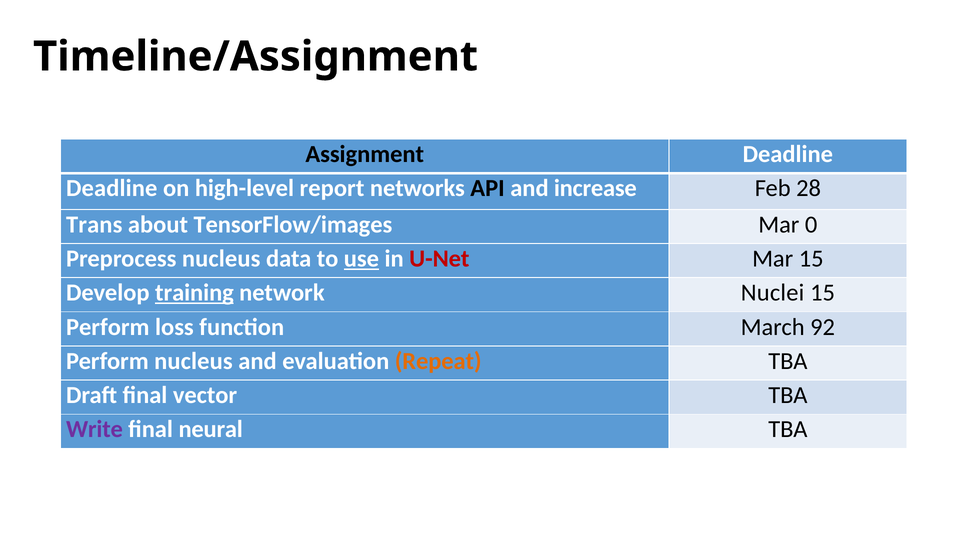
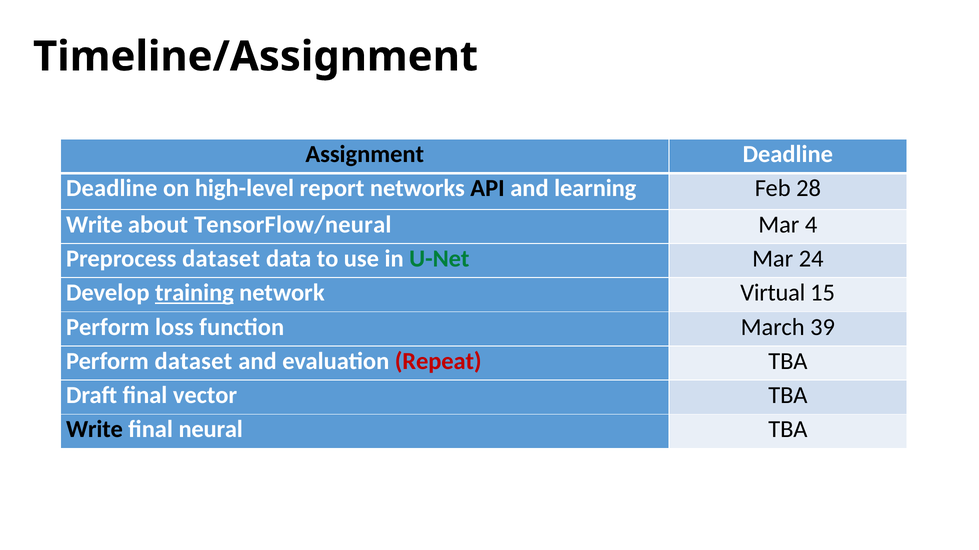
increase: increase -> learning (595, 188)
Trans: Trans -> Write (94, 225)
TensorFlow/images: TensorFlow/images -> TensorFlow/neural (293, 225)
0: 0 -> 4 (811, 225)
Preprocess nucleus: nucleus -> dataset (221, 259)
use underline: present -> none (361, 259)
U-Net colour: red -> green (439, 259)
Mar 15: 15 -> 24 (811, 259)
Nuclei: Nuclei -> Virtual (773, 293)
92: 92 -> 39 (823, 327)
Perform nucleus: nucleus -> dataset (193, 362)
Repeat colour: orange -> red (438, 362)
Write colour: purple -> black (94, 430)
